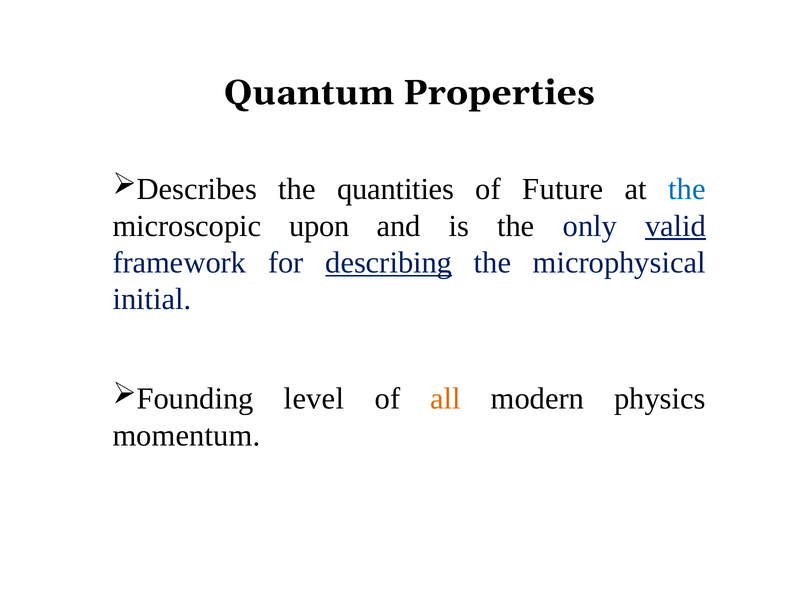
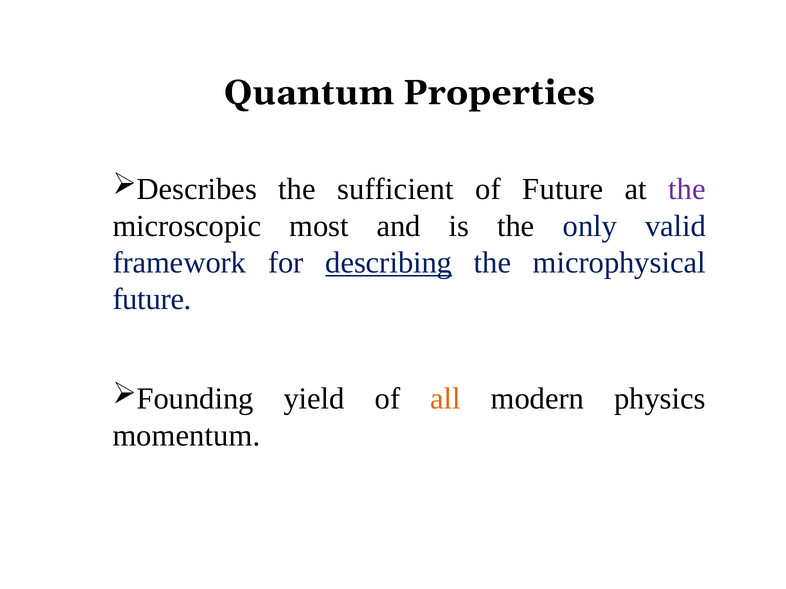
quantities: quantities -> sufficient (395, 189)
the colour: blue -> purple (687, 189)
upon: upon -> most (319, 226)
valid underline: present -> none (676, 226)
initial: initial -> future (152, 300)
level: level -> yield (314, 399)
